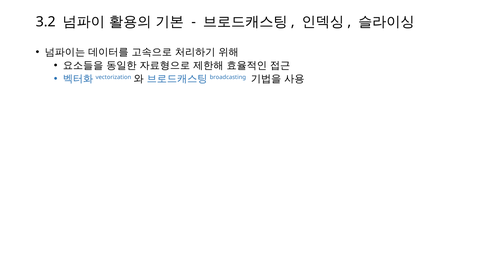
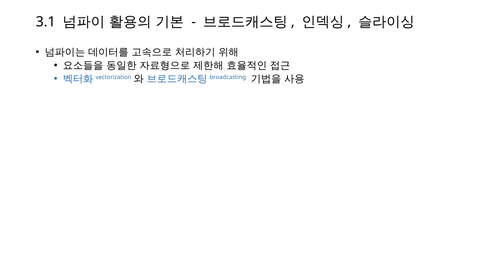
3.2: 3.2 -> 3.1 (46, 22)
